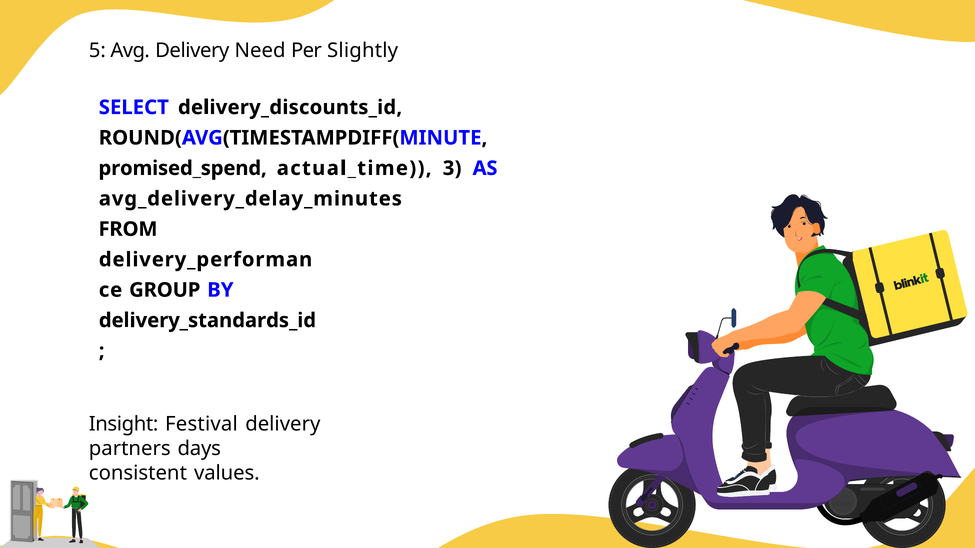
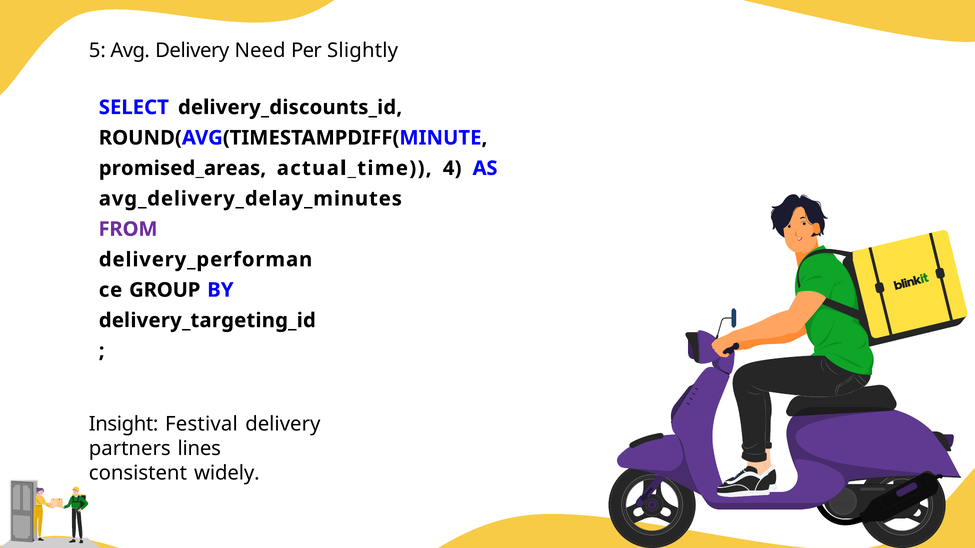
promised_spend: promised_spend -> promised_areas (182, 168)
3: 3 -> 4 (452, 168)
FROM colour: black -> purple (128, 229)
delivery_standards_id: delivery_standards_id -> delivery_targeting_id (207, 321)
days: days -> lines (199, 449)
values: values -> widely (227, 473)
